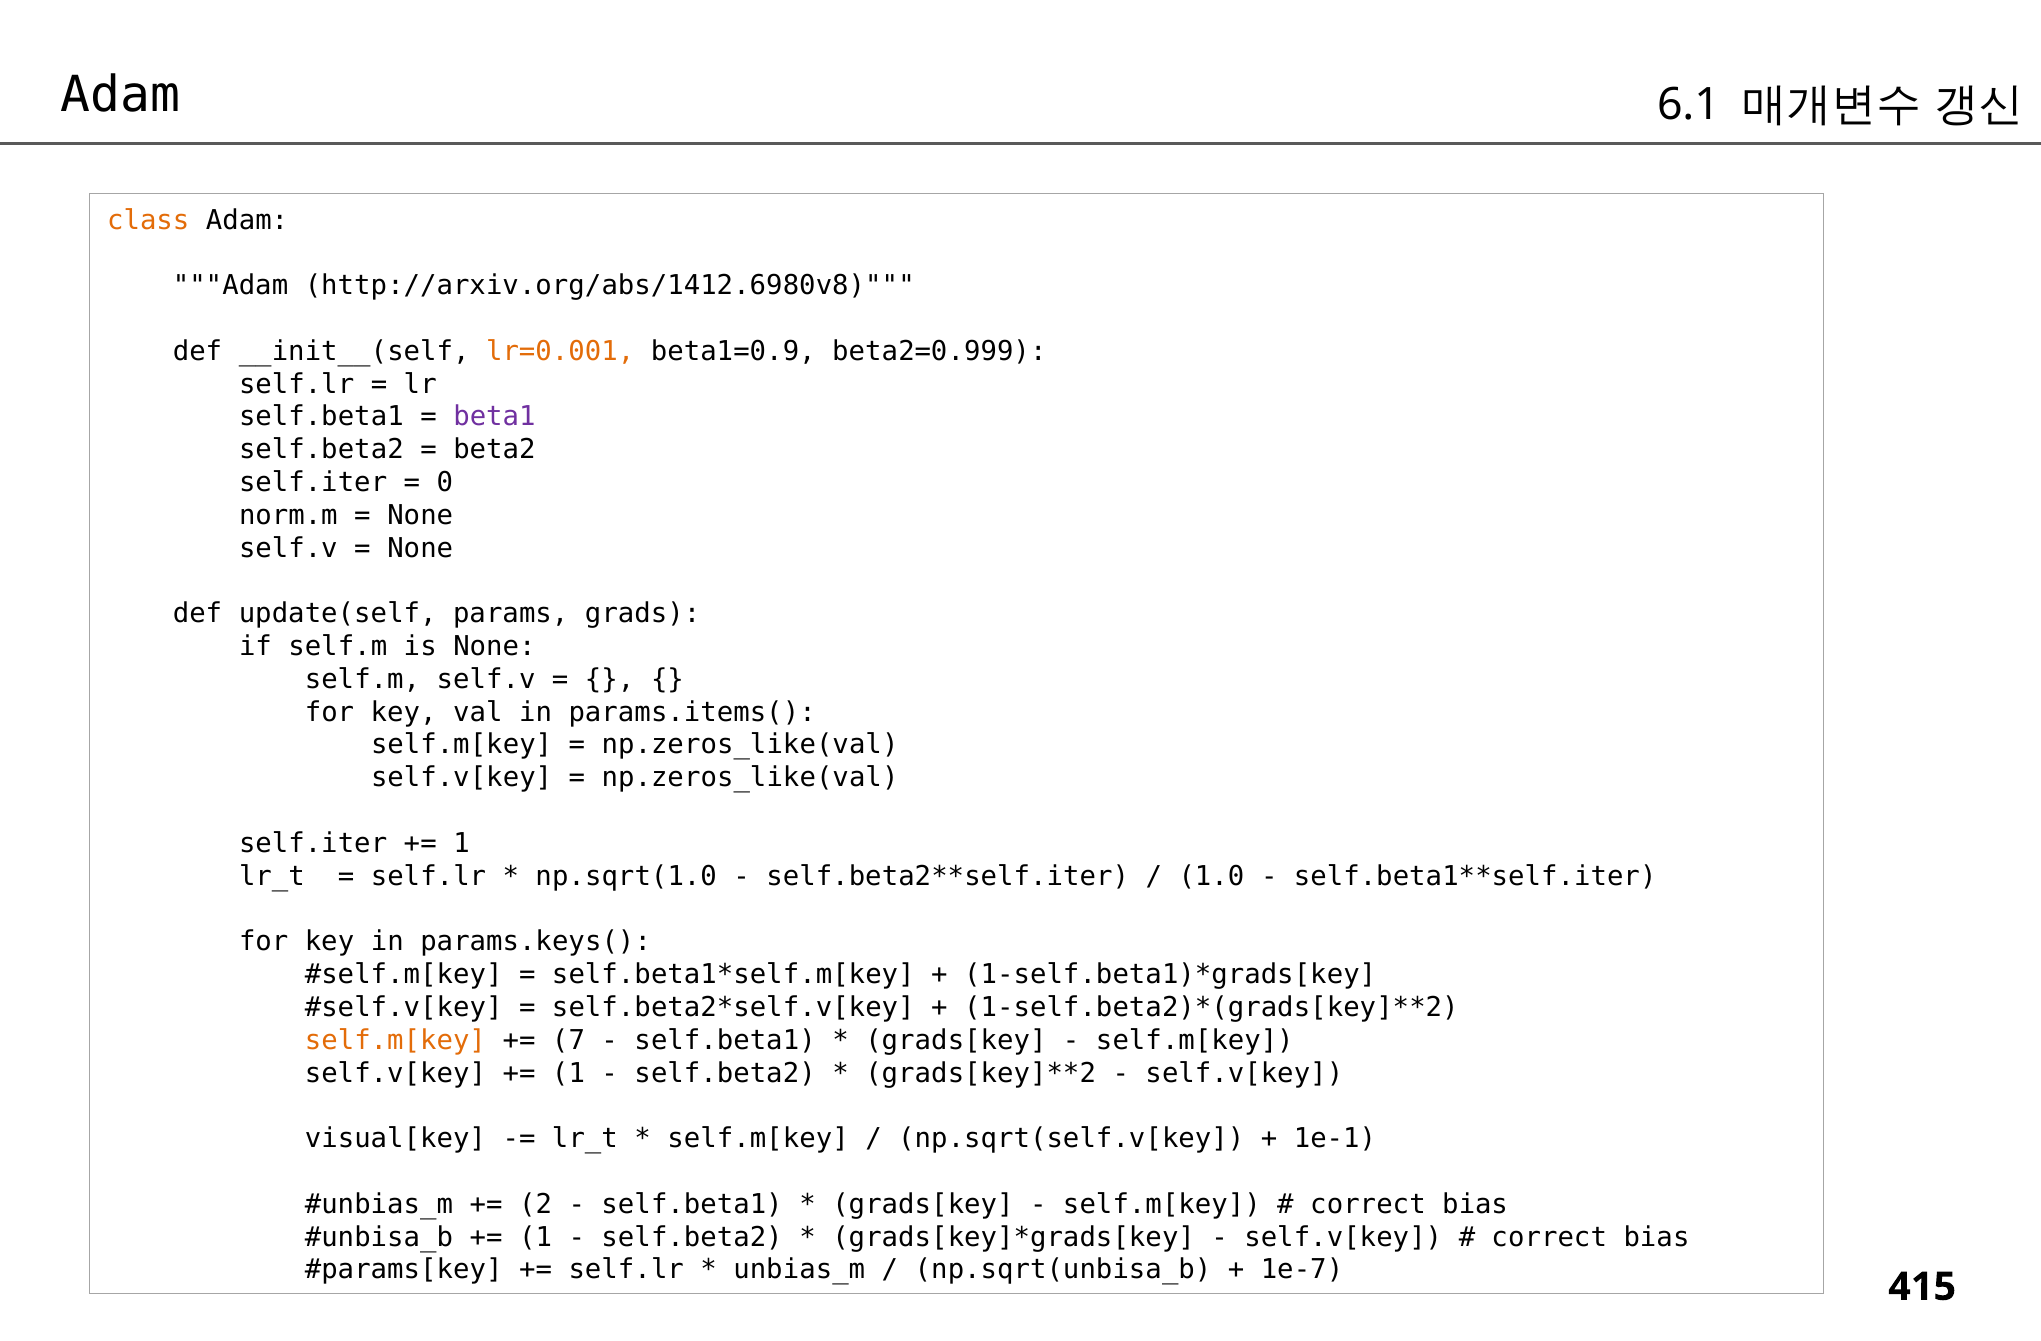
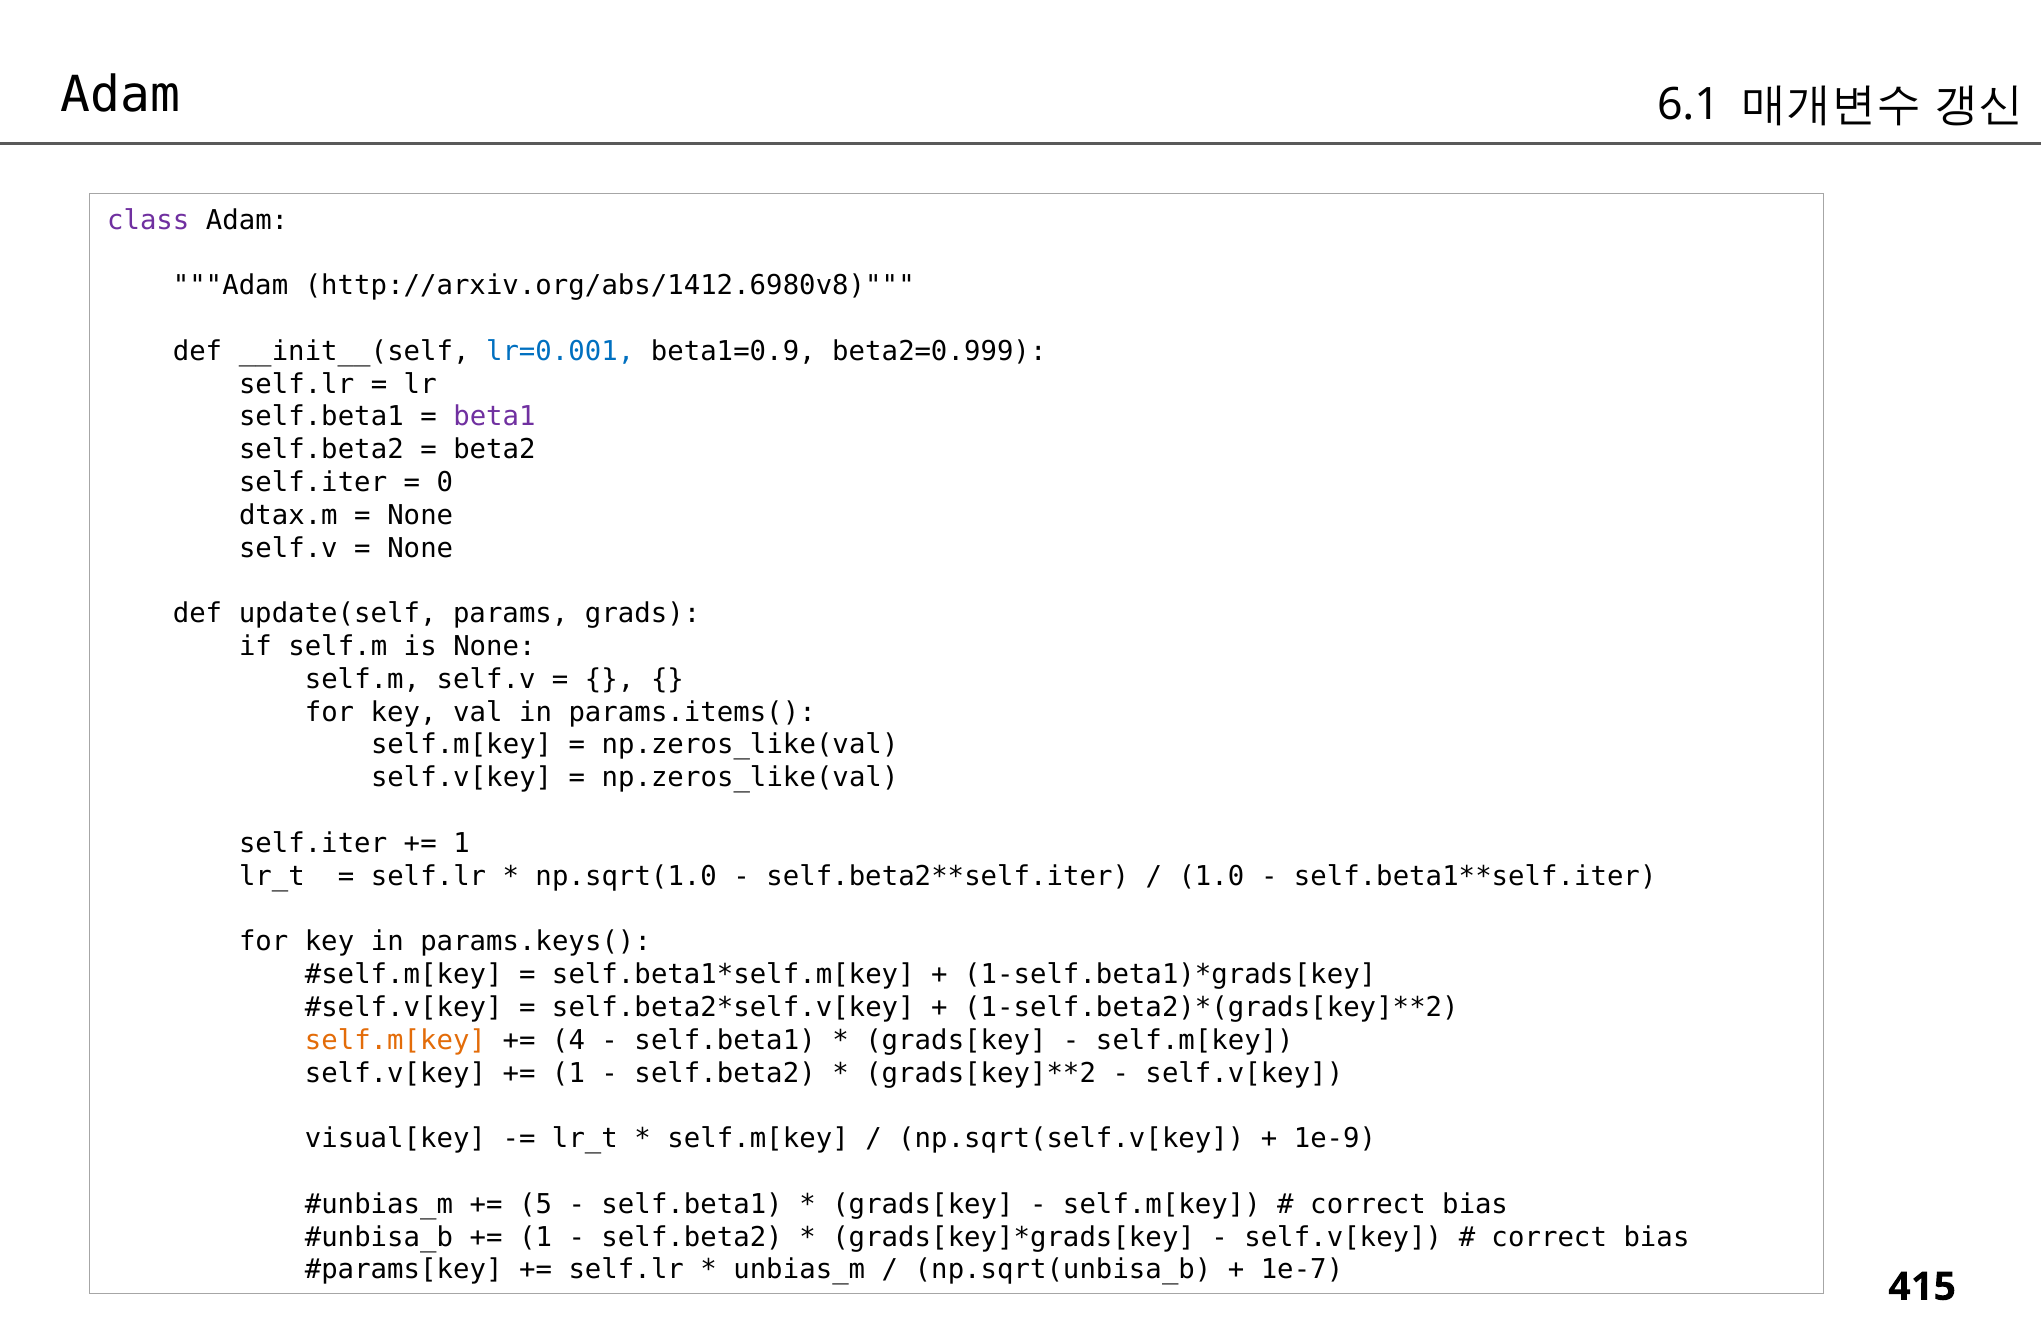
class colour: orange -> purple (148, 220)
lr=0.001 colour: orange -> blue (560, 351)
norm.m: norm.m -> dtax.m (288, 515)
7: 7 -> 4 (568, 1040)
1e-1: 1e-1 -> 1e-9 (1335, 1138)
2: 2 -> 5 (536, 1204)
